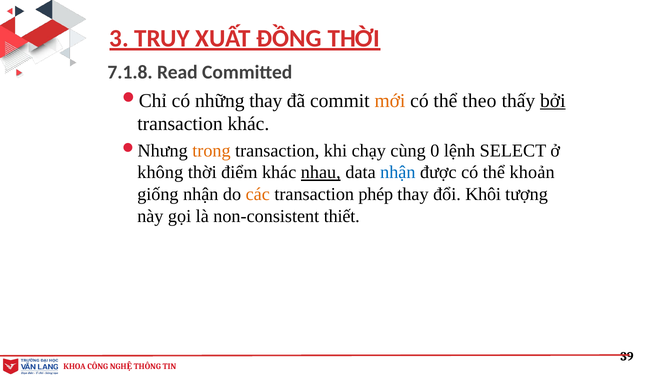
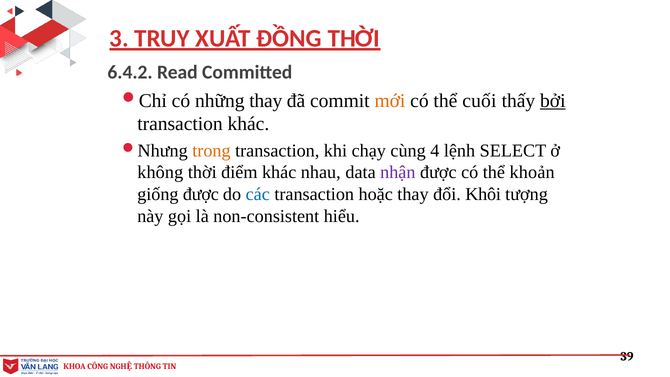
7.1.8: 7.1.8 -> 6.4.2 (130, 72)
theo: theo -> cuối (479, 101)
0: 0 -> 4 (435, 151)
nhau underline: present -> none (321, 172)
nhận colour: blue -> purple (398, 172)
giống nhận: nhận -> được (201, 194)
các colour: orange -> blue (258, 194)
phép: phép -> hoặc (376, 194)
thiết: thiết -> hiểu (342, 216)
